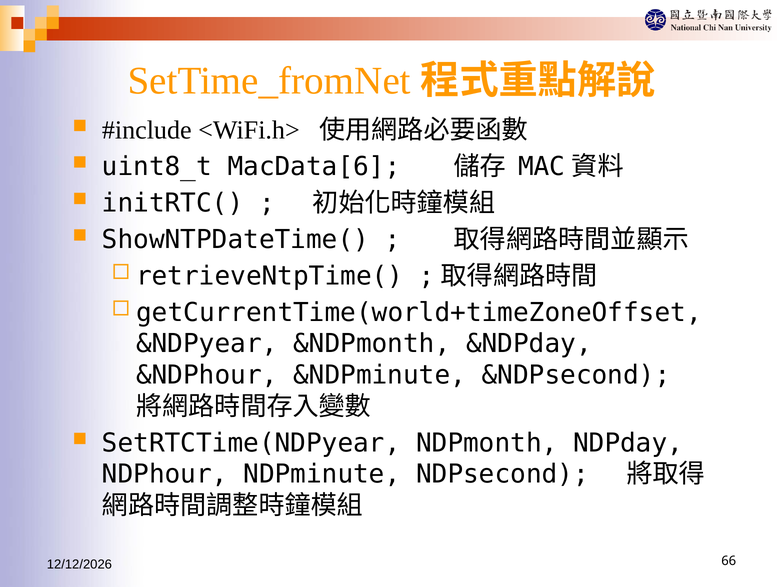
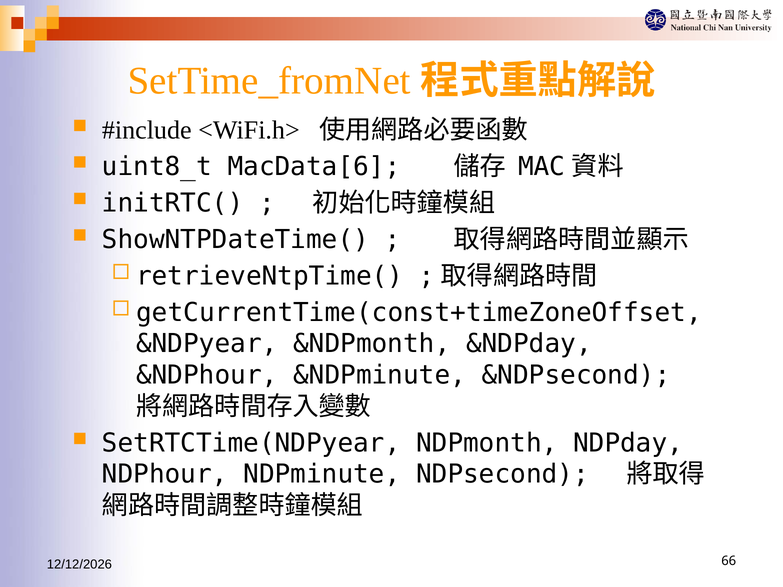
getCurrentTime(world+timeZoneOffset: getCurrentTime(world+timeZoneOffset -> getCurrentTime(const+timeZoneOffset (419, 313)
